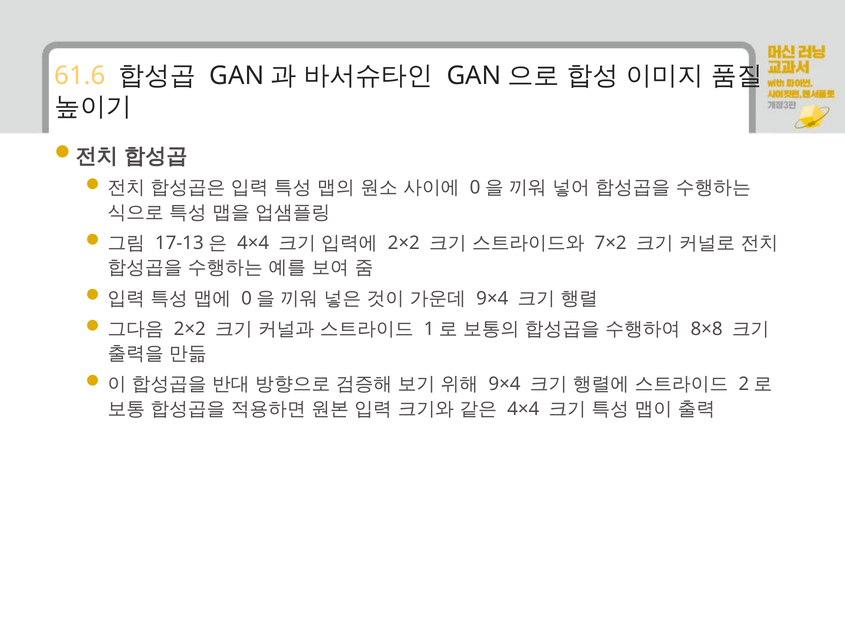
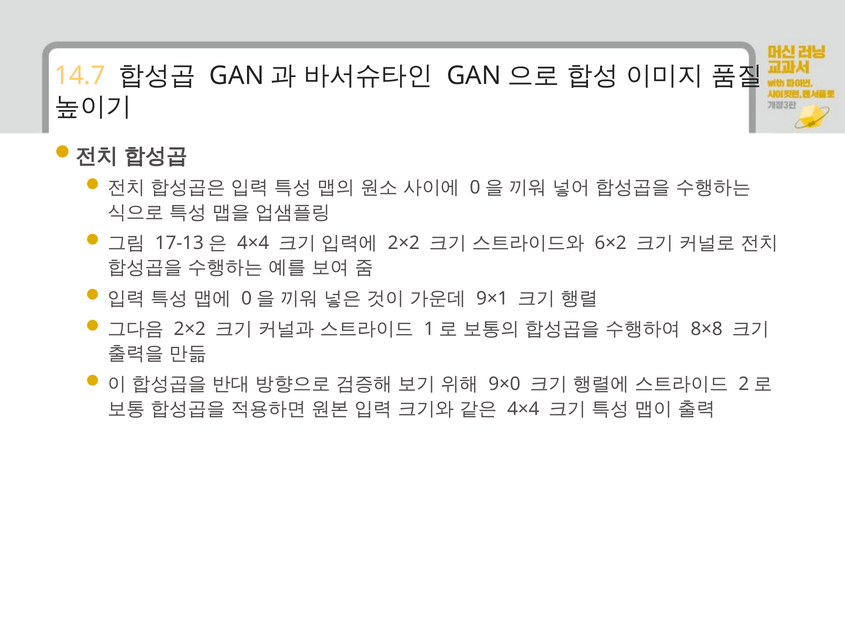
61.6: 61.6 -> 14.7 (80, 76)
7×2: 7×2 -> 6×2 (611, 243)
9×4: 9×4 -> 9×1 (492, 298)
9×4: 9×4 -> 9×0 (505, 384)
